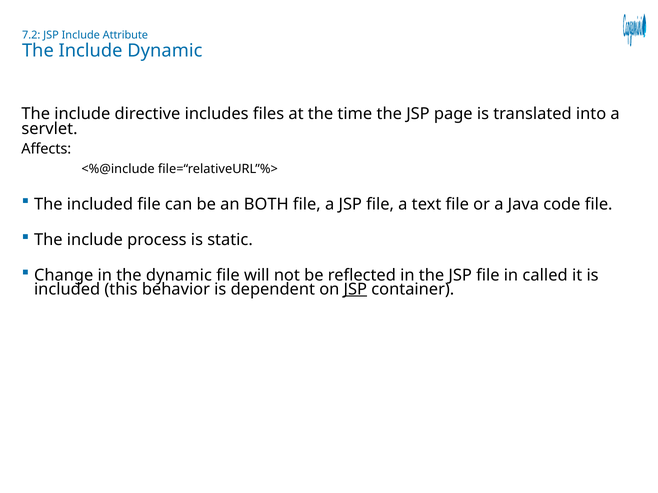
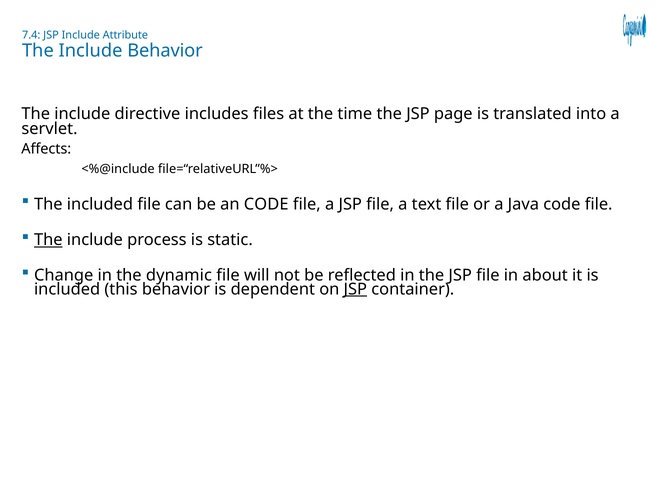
7.2: 7.2 -> 7.4 (31, 35)
Include Dynamic: Dynamic -> Behavior (165, 51)
an BOTH: BOTH -> CODE (266, 204)
The underline: none -> present (48, 240)
called: called -> about (545, 276)
